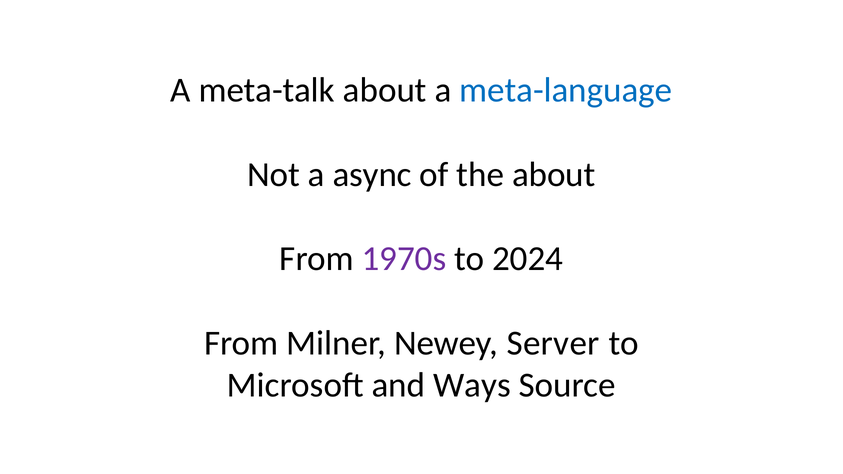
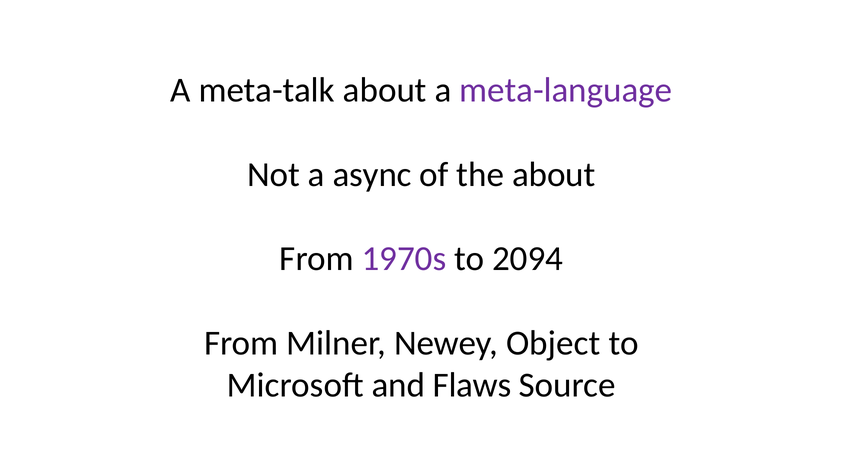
meta-language colour: blue -> purple (566, 90)
2024: 2024 -> 2094 (528, 259)
Server: Server -> Object (553, 343)
Ways: Ways -> Flaws (472, 385)
